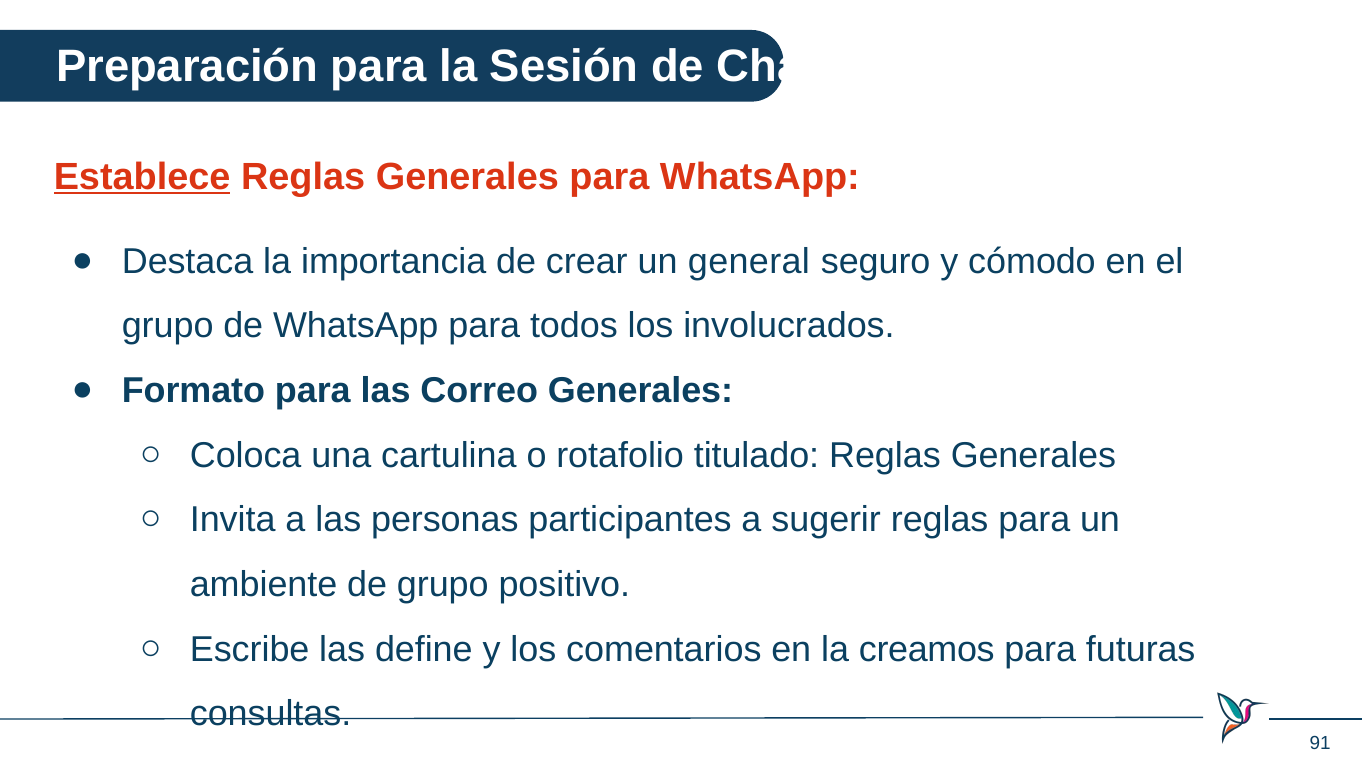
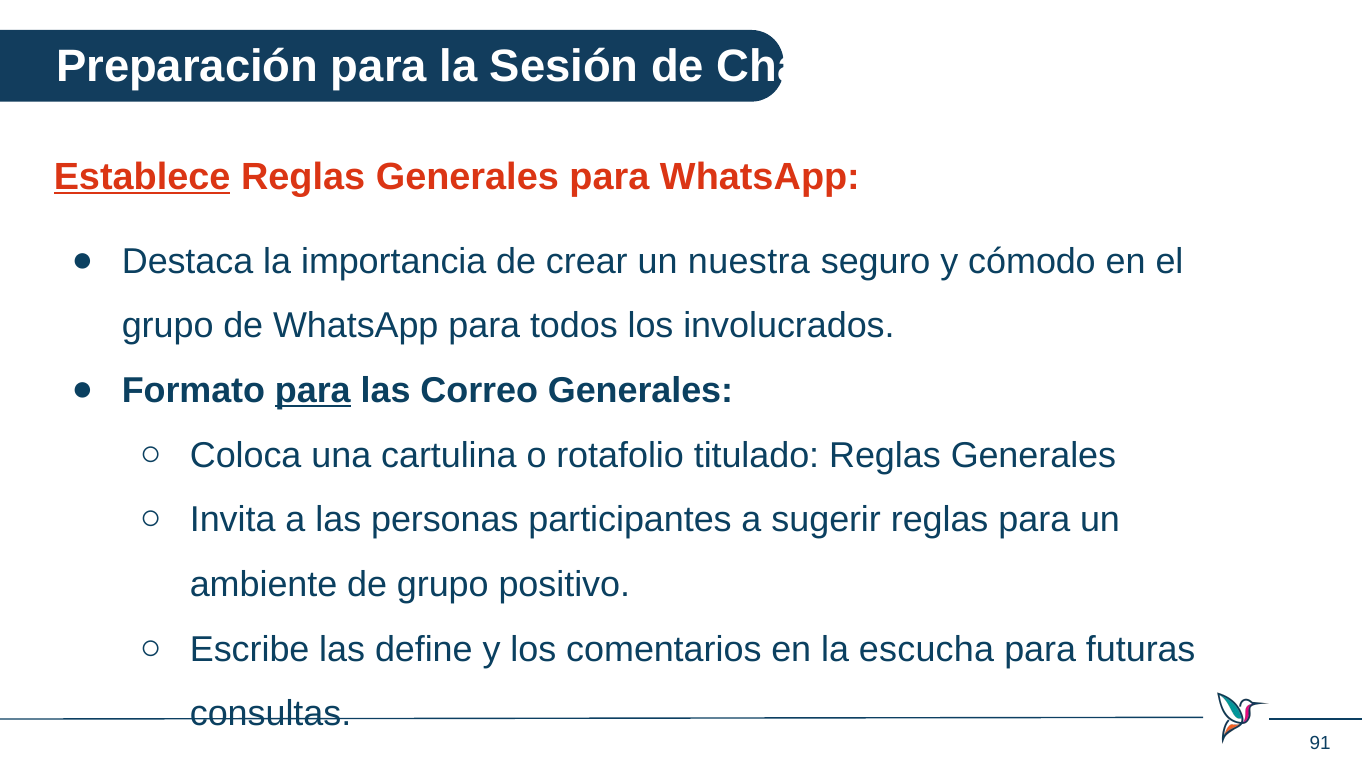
general: general -> nuestra (749, 262)
para underline: none -> present (313, 391)
creamos: creamos -> escucha (927, 650)
